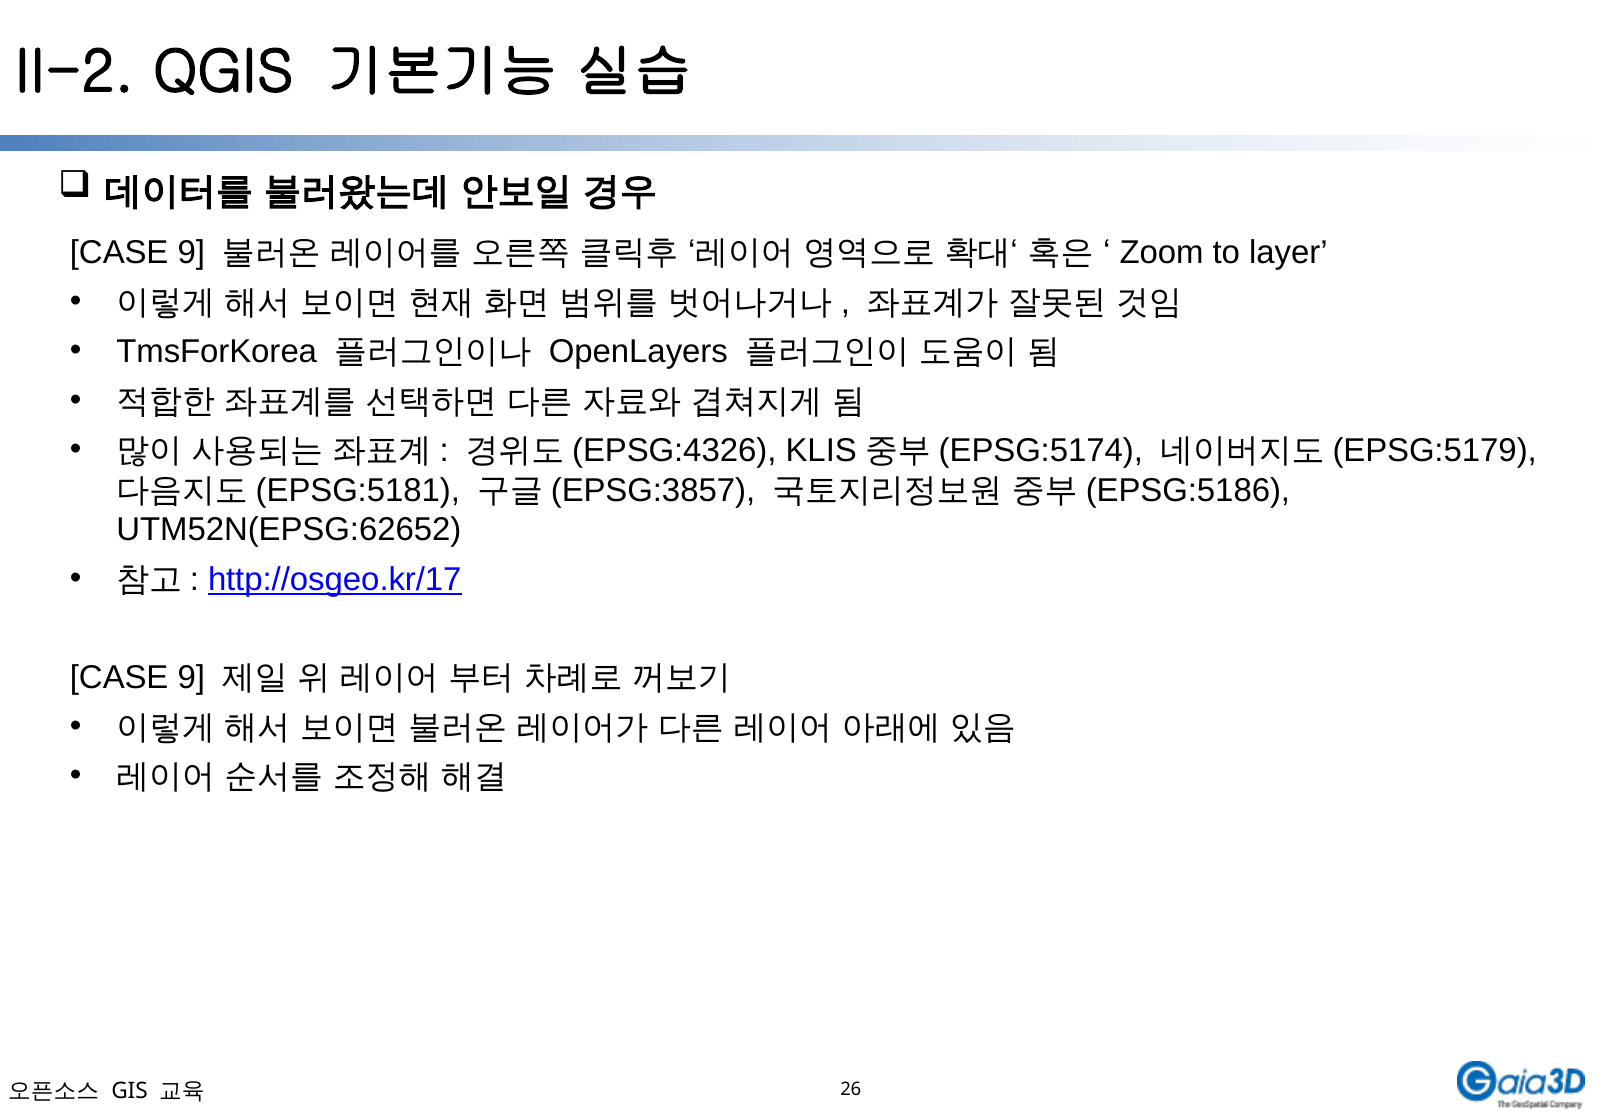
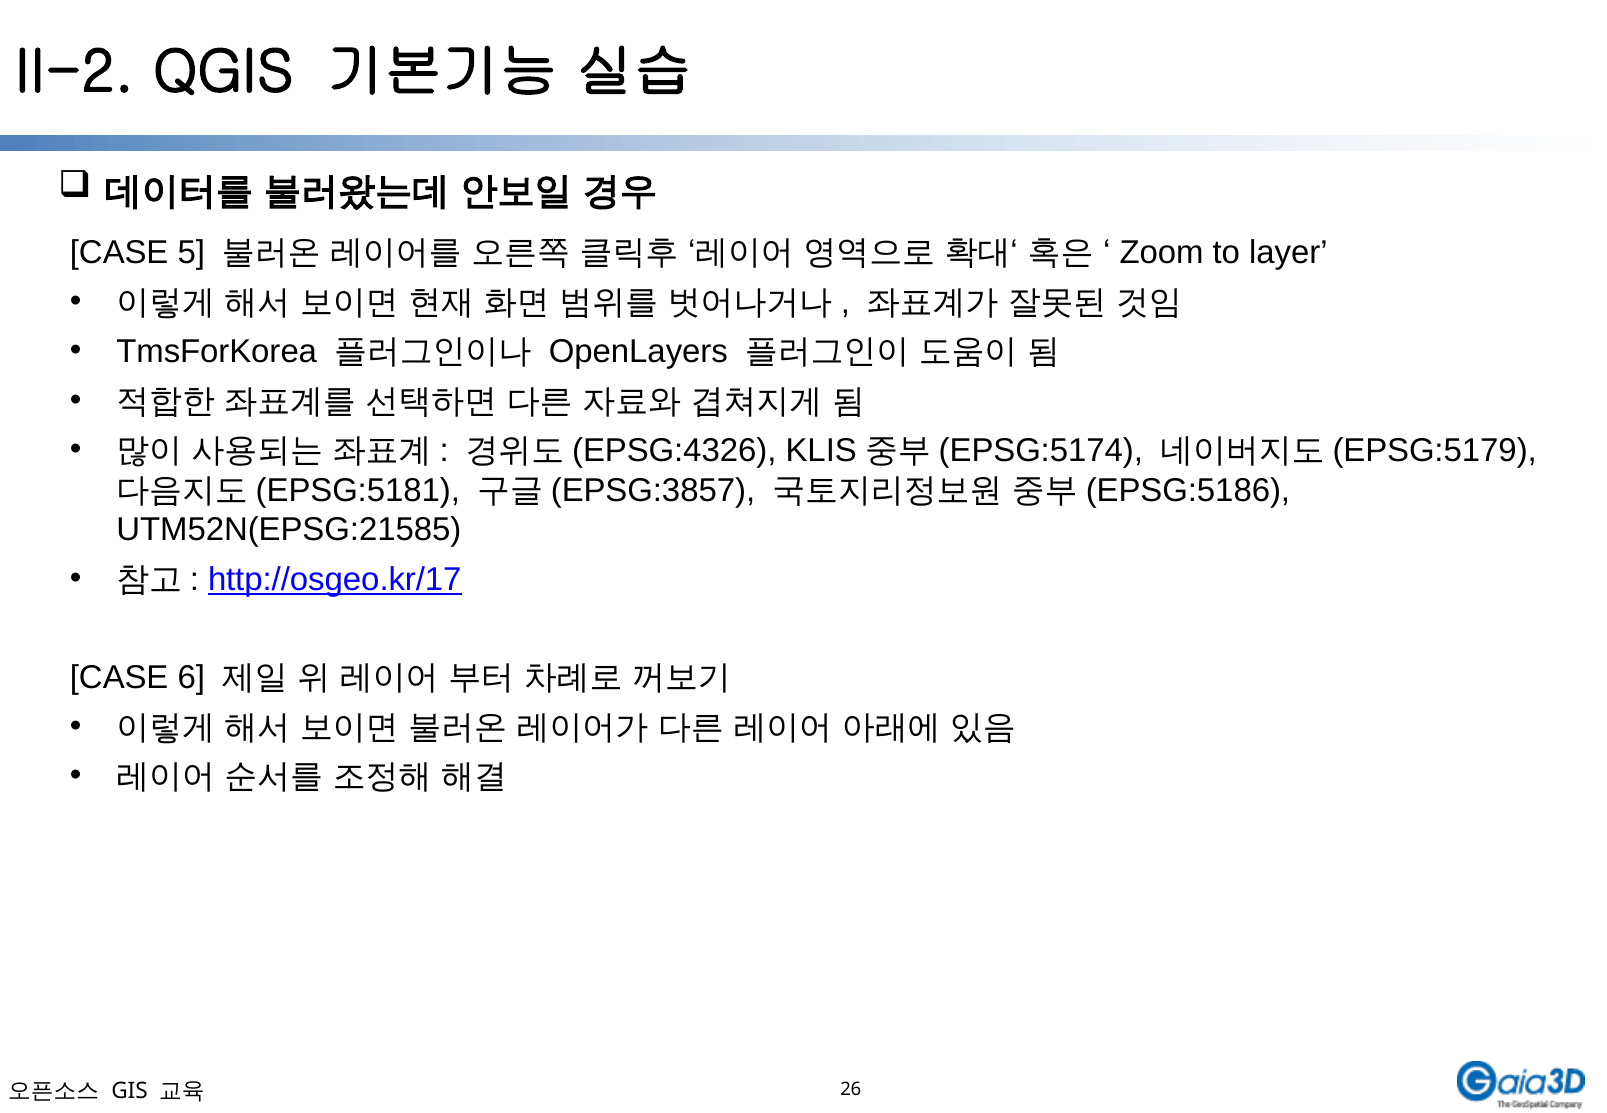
9: 9 -> 5 (191, 253)
UTM52N(EPSG:62652: UTM52N(EPSG:62652 -> UTM52N(EPSG:21585 (289, 530)
9: 9 -> 6 (191, 678)
